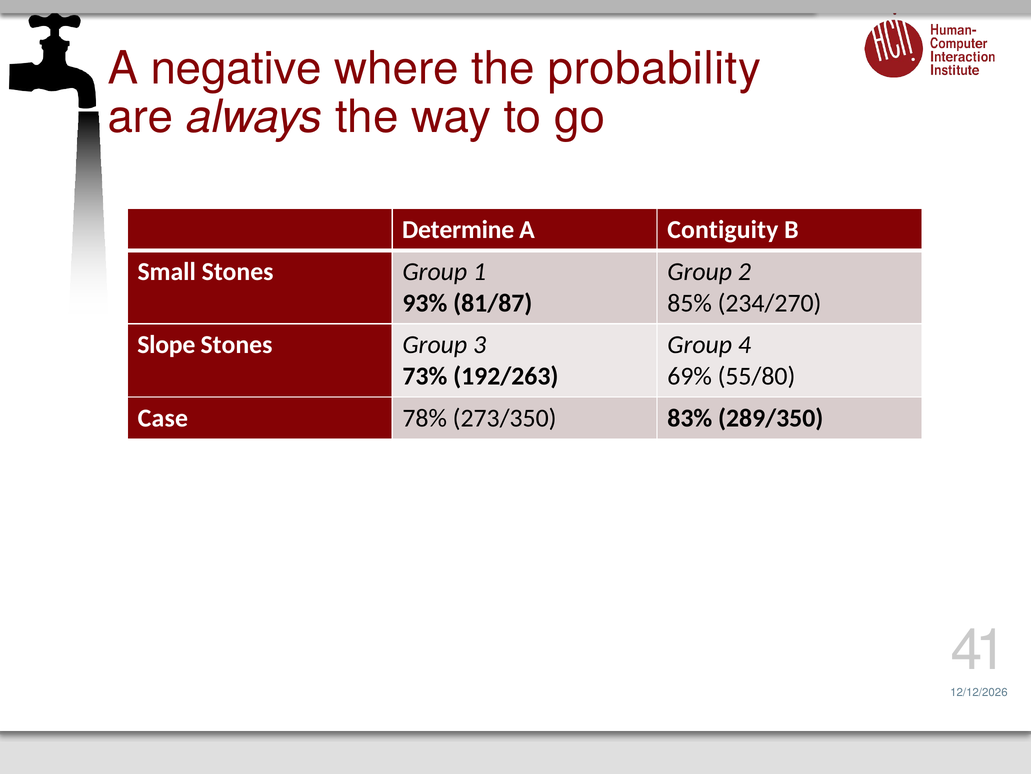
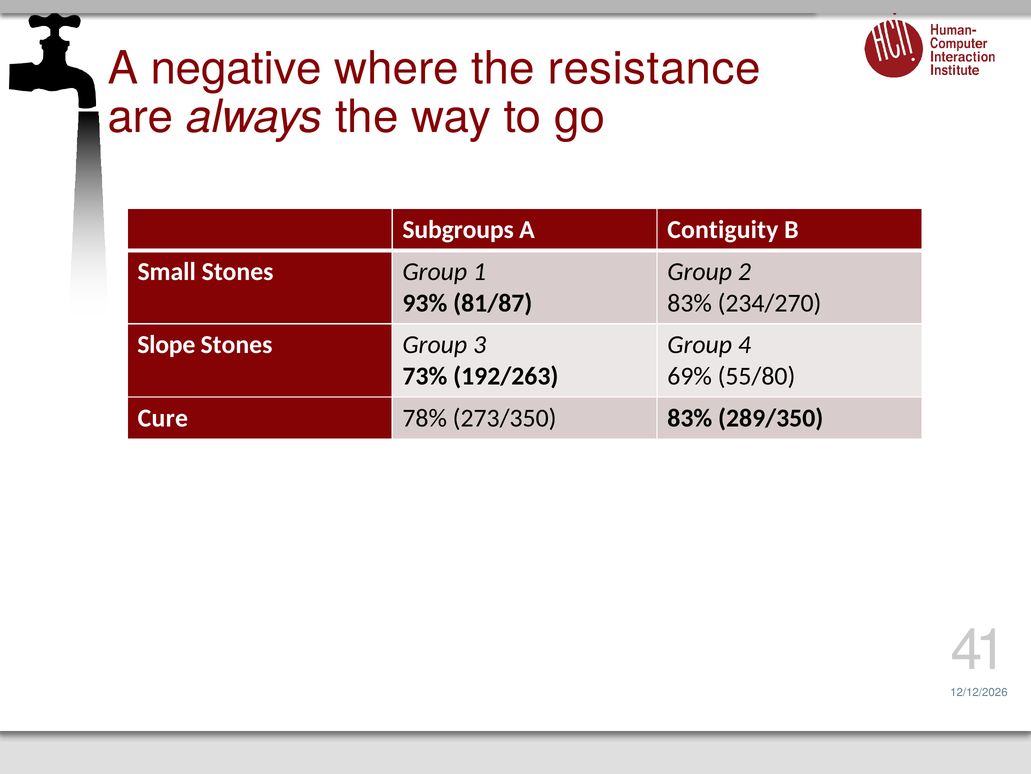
probability: probability -> resistance (654, 68)
Determine: Determine -> Subgroups (458, 230)
85%: 85% -> 83% (690, 303)
Case: Case -> Cure (163, 418)
